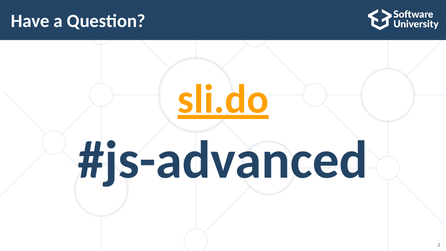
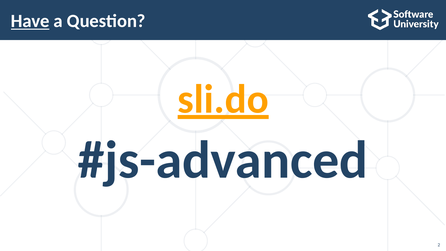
Have underline: none -> present (30, 21)
